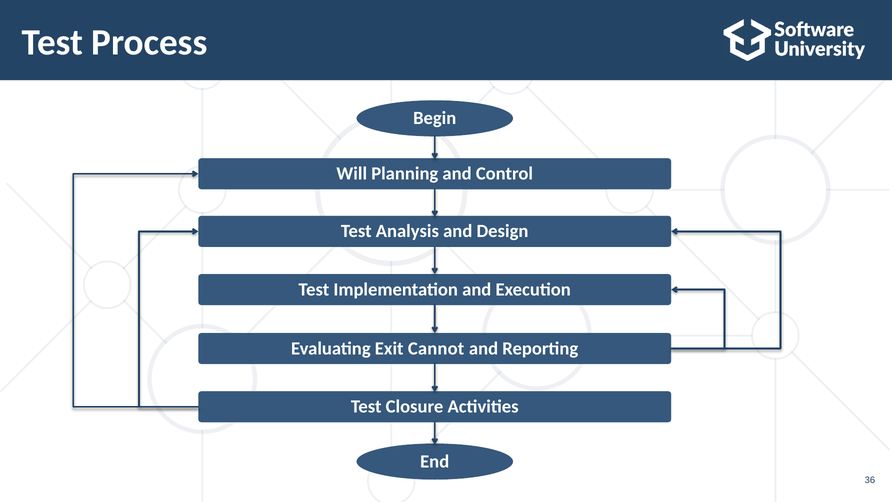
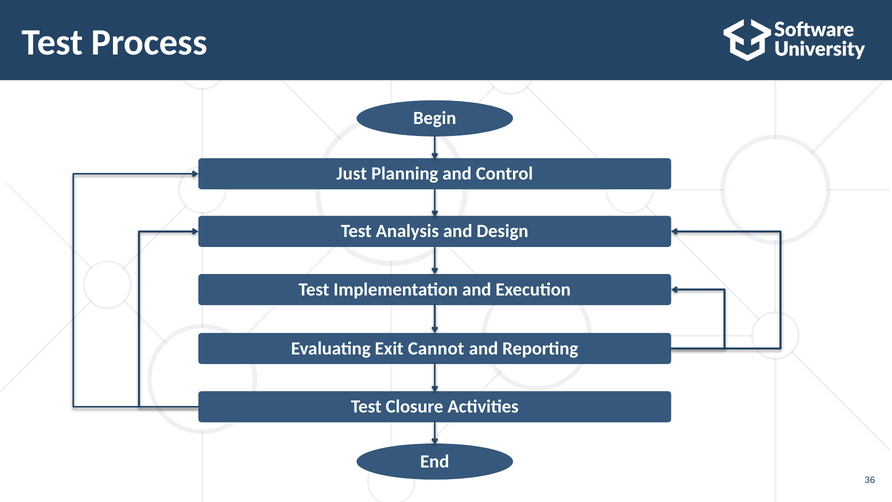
Will: Will -> Just (352, 174)
